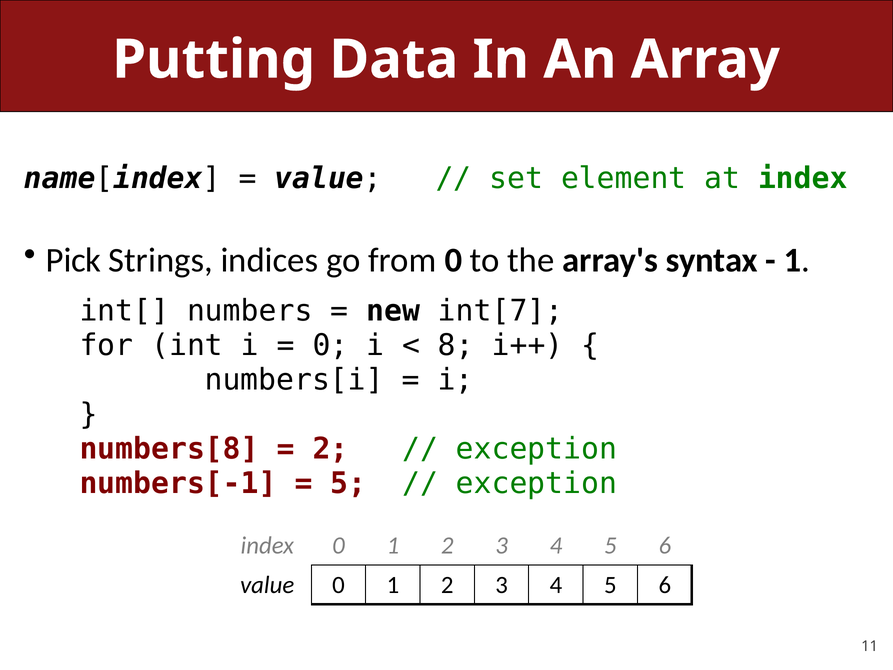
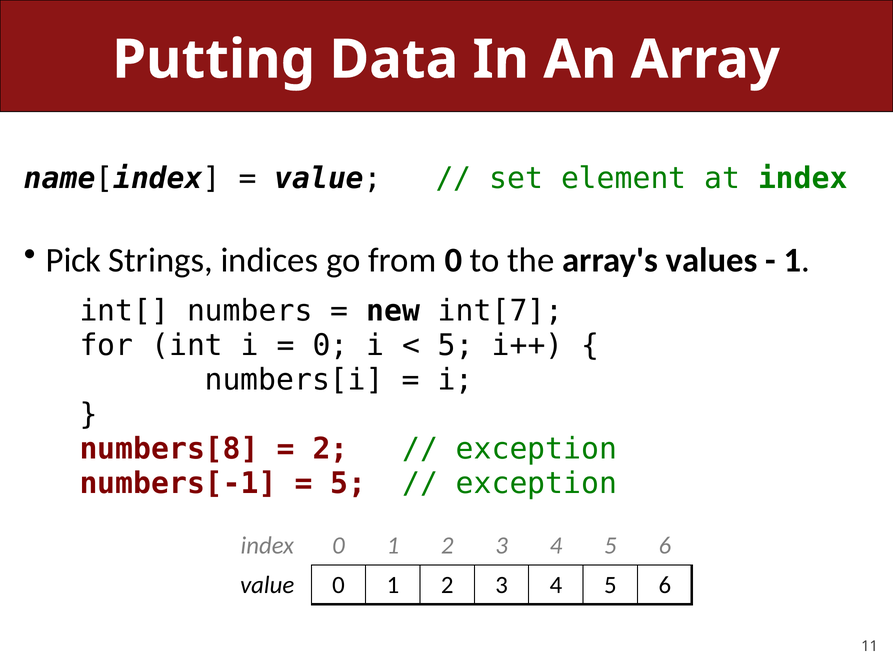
syntax: syntax -> values (712, 260)
8: 8 -> 5 (456, 345)
